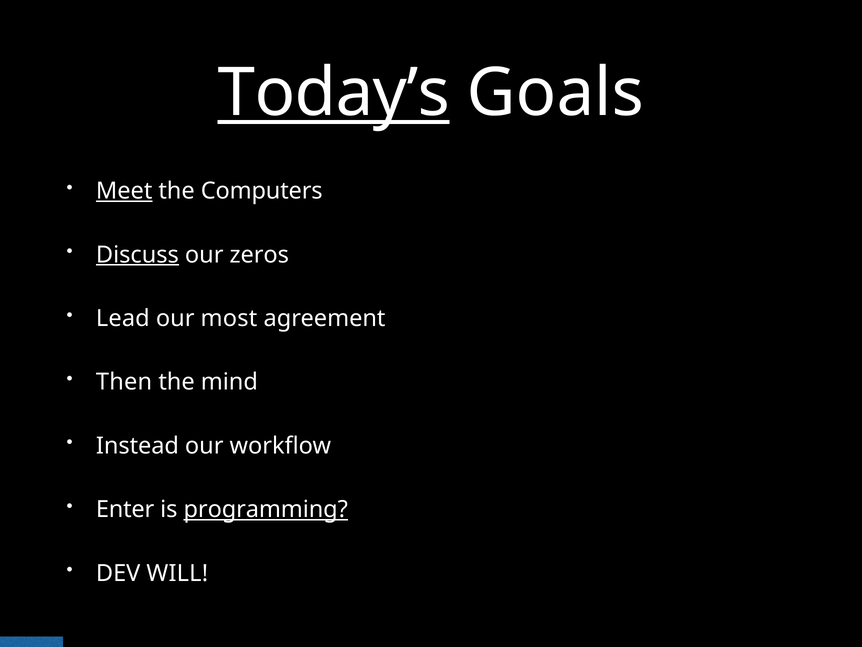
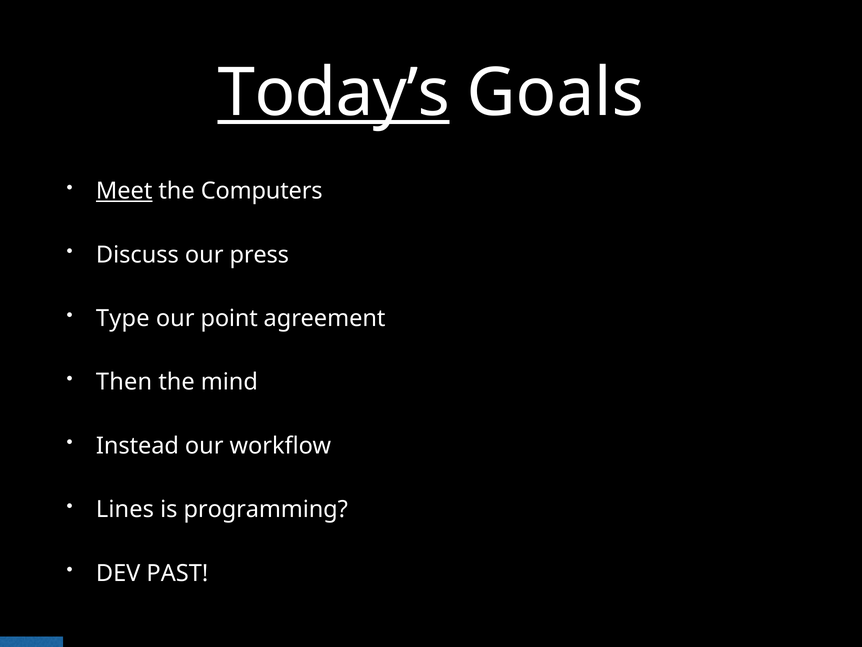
Discuss underline: present -> none (137, 255)
zeros: zeros -> press (259, 255)
Lead: Lead -> Type (123, 318)
most: most -> point (229, 318)
Enter: Enter -> Lines (125, 509)
programming underline: present -> none (266, 509)
WILL: WILL -> PAST (177, 573)
